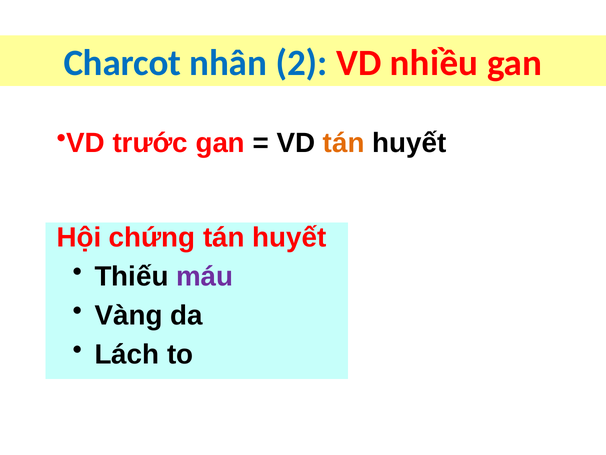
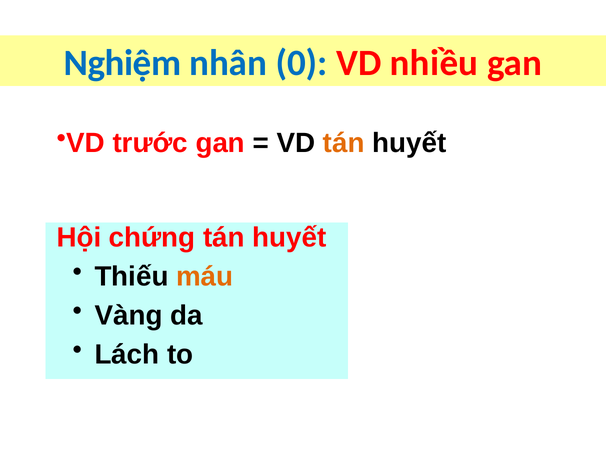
Charcot: Charcot -> Nghiệm (122, 63)
2: 2 -> 0 (301, 63)
máu colour: purple -> orange (205, 276)
